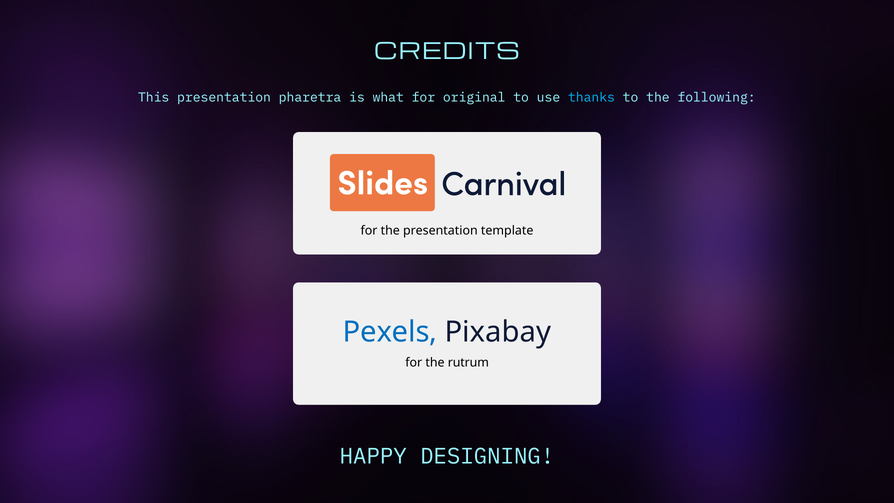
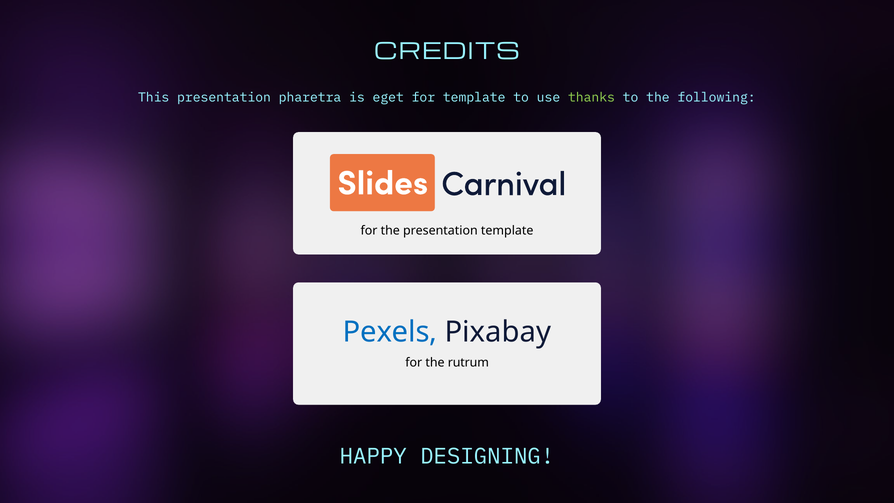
what: what -> eget (388, 98)
for original: original -> template (474, 98)
thanks colour: light blue -> light green (591, 98)
